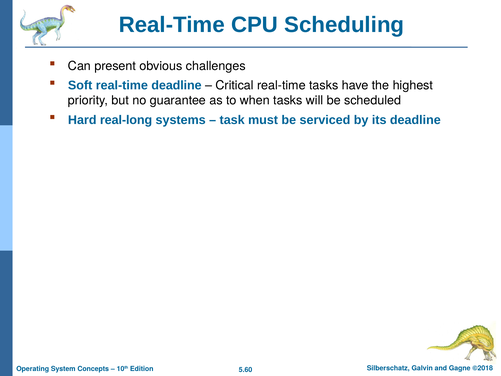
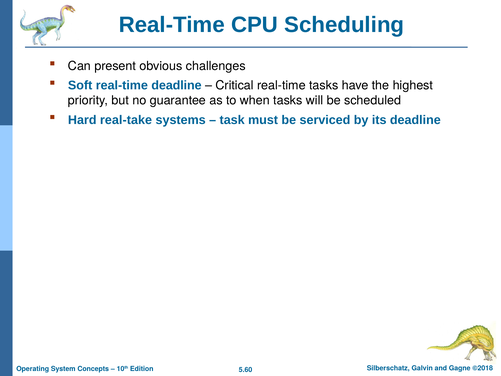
real-long: real-long -> real-take (126, 120)
